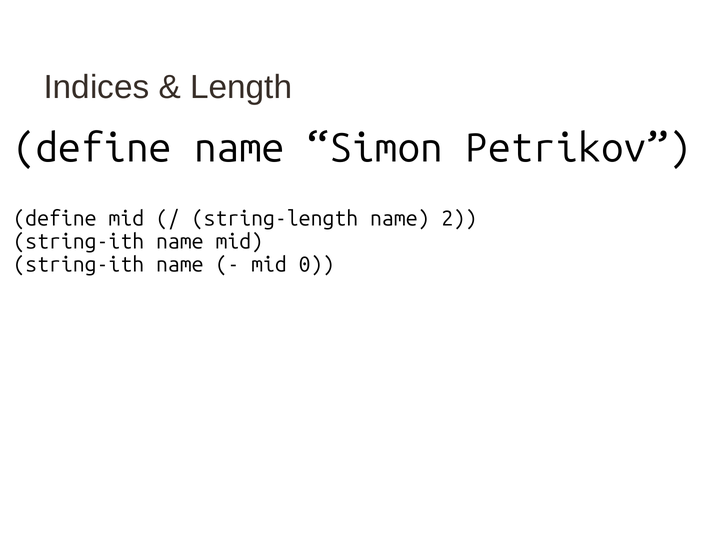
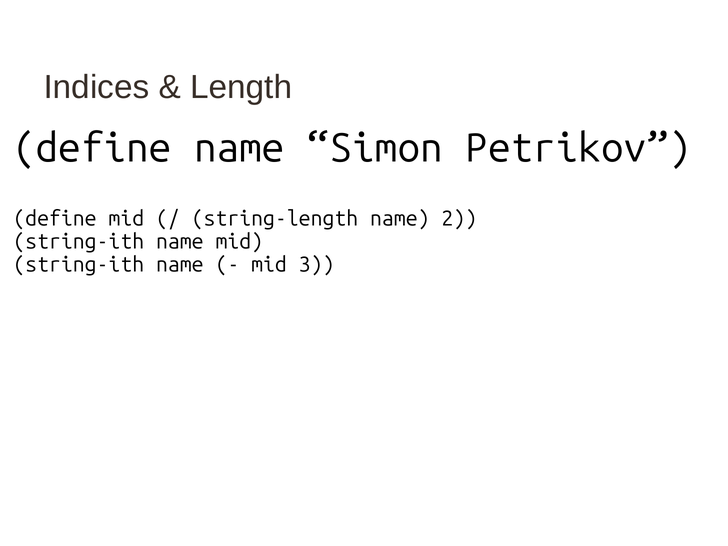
0: 0 -> 3 (317, 265)
